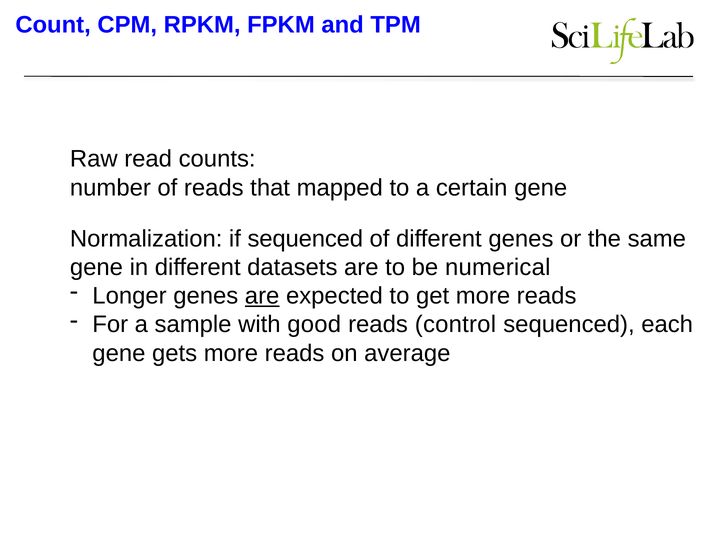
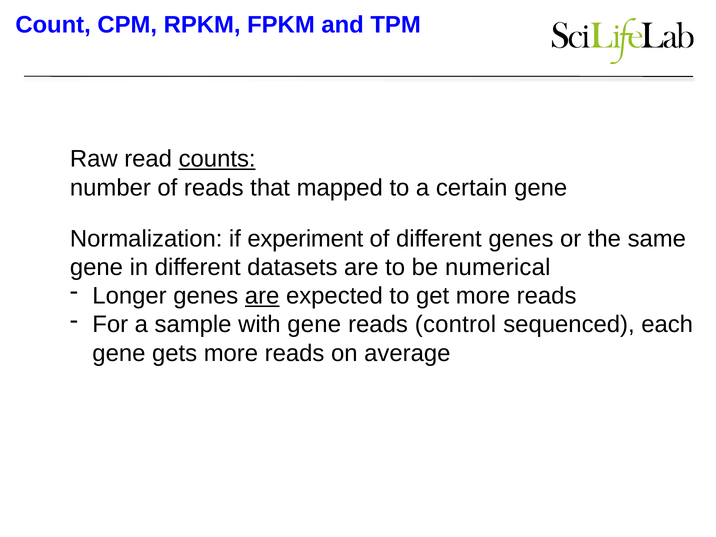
counts underline: none -> present (217, 159)
if sequenced: sequenced -> experiment (305, 239)
with good: good -> gene (314, 325)
